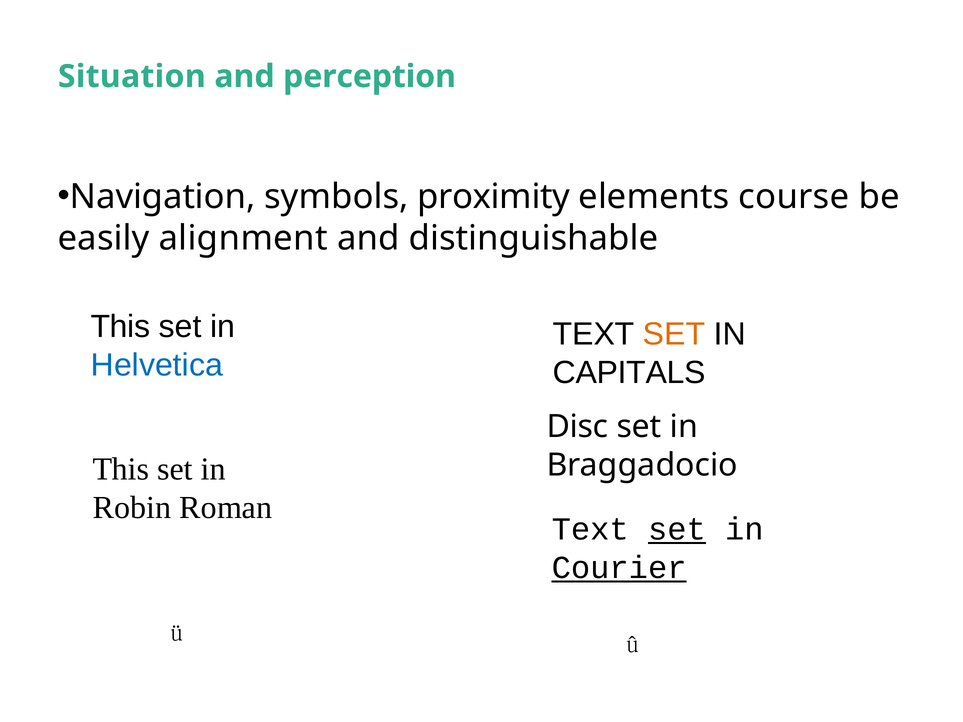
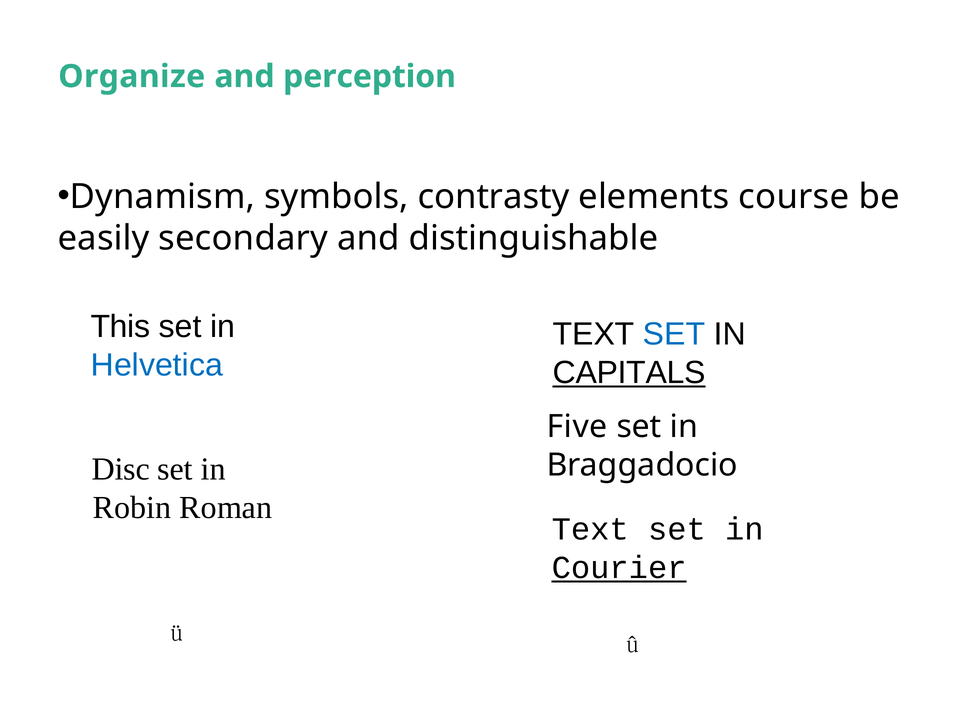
Situation: Situation -> Organize (132, 77)
Navigation: Navigation -> Dynamism (163, 197)
proximity: proximity -> contrasty (494, 197)
alignment: alignment -> secondary (243, 238)
SET colour: orange -> blue (674, 334)
CAPITALS underline: none -> present (629, 373)
Disc: Disc -> Five (577, 427)
This: This -> Disc (121, 470)
set underline: present -> none (677, 529)
